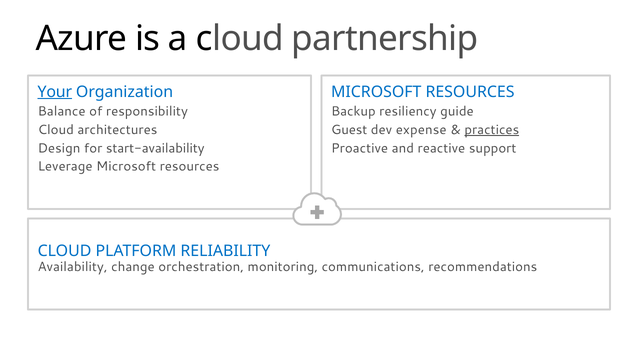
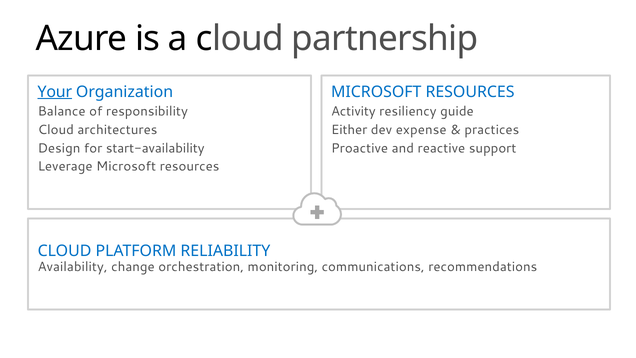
Backup: Backup -> Activity (353, 111)
Guest: Guest -> Either (349, 130)
practices underline: present -> none (492, 130)
